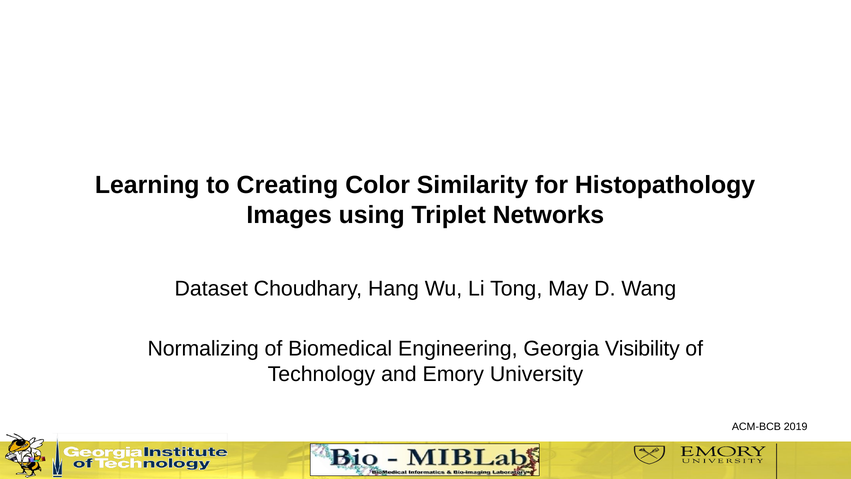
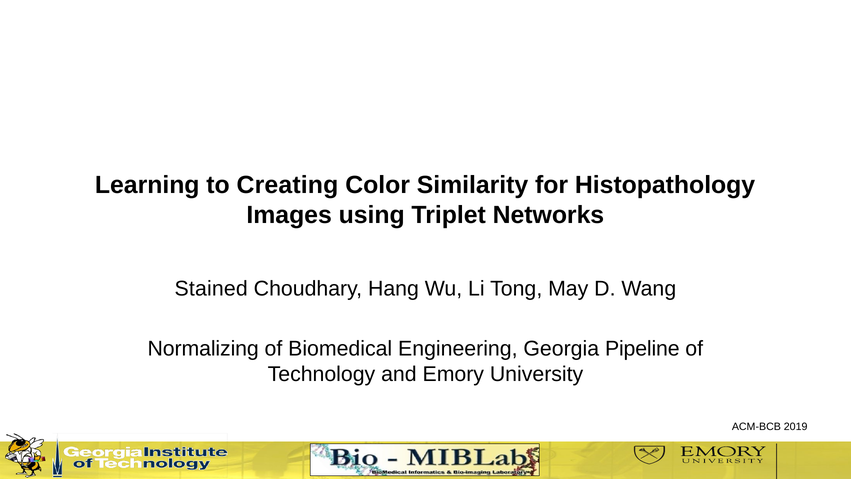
Dataset: Dataset -> Stained (211, 289)
Visibility: Visibility -> Pipeline (642, 348)
